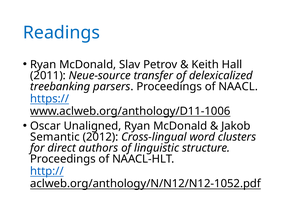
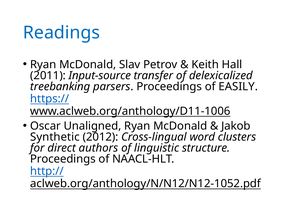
Neue-source: Neue-source -> Input-source (100, 76)
NAACL: NAACL -> EASILY (238, 87)
Semantic: Semantic -> Synthetic (55, 137)
